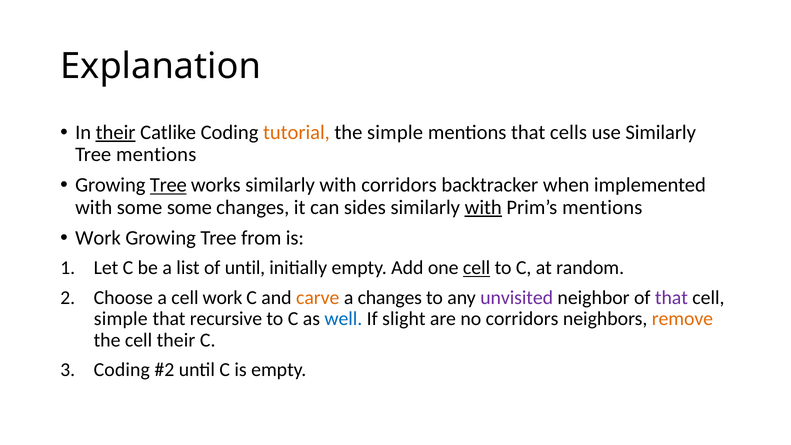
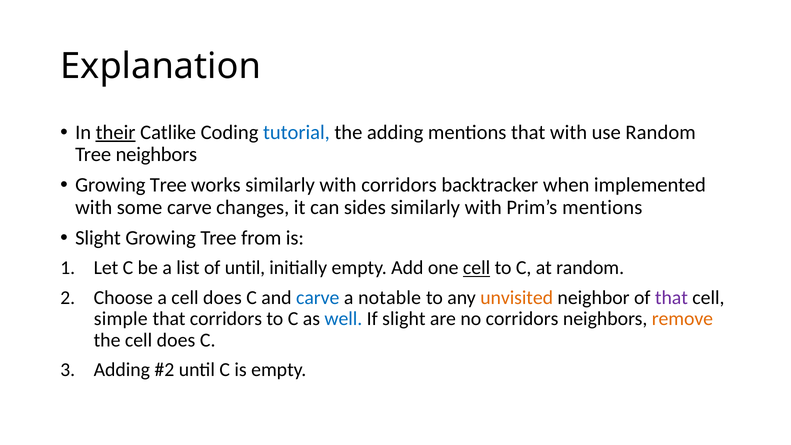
tutorial colour: orange -> blue (296, 132)
the simple: simple -> adding (395, 132)
that cells: cells -> with (569, 132)
use Similarly: Similarly -> Random (661, 132)
Tree mentions: mentions -> neighbors (156, 155)
Tree underline: present -> none (168, 185)
some some: some -> carve (189, 207)
with underline: present -> none (483, 207)
Work: Work -> Slight (98, 238)
a cell work: work -> does (222, 297)
carve colour: orange -> blue (318, 297)
a changes: changes -> notable (390, 297)
unvisited colour: purple -> orange (517, 297)
that recursive: recursive -> corridors (226, 319)
the cell their: their -> does (176, 340)
Coding: Coding -> Adding (122, 370)
